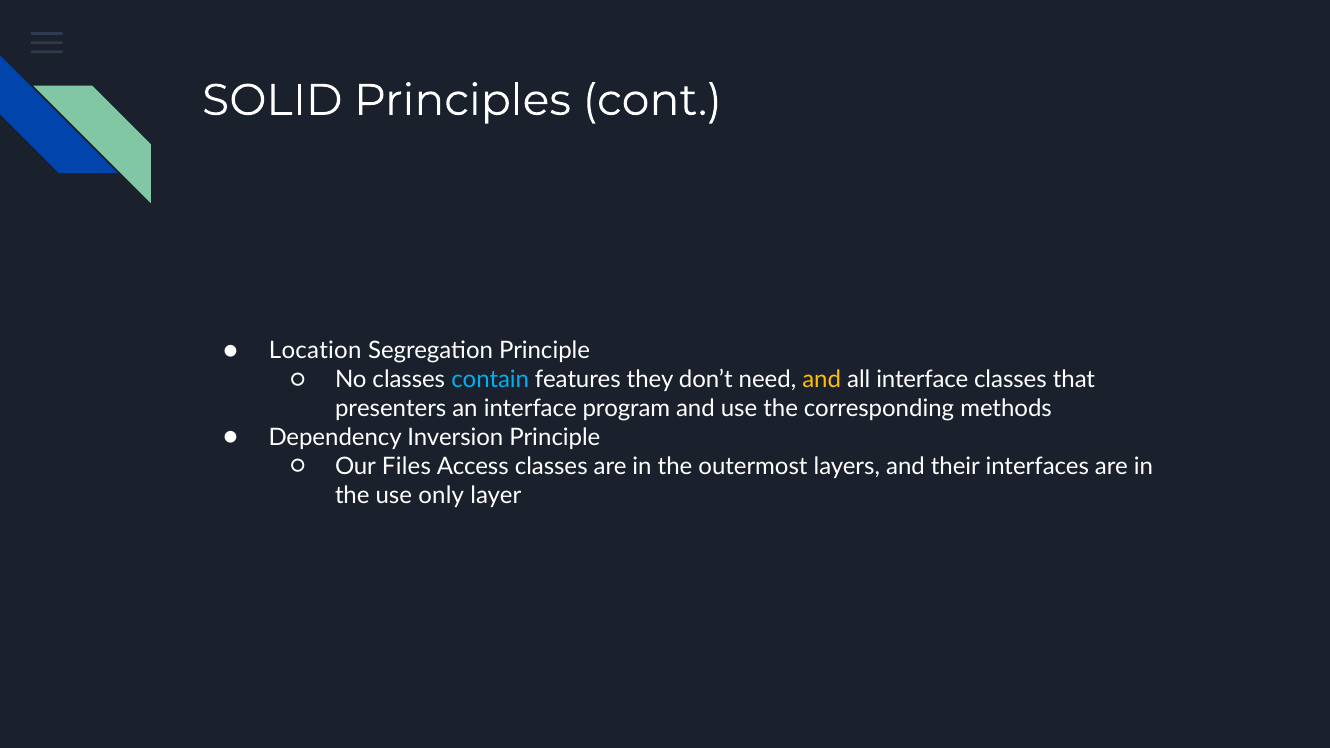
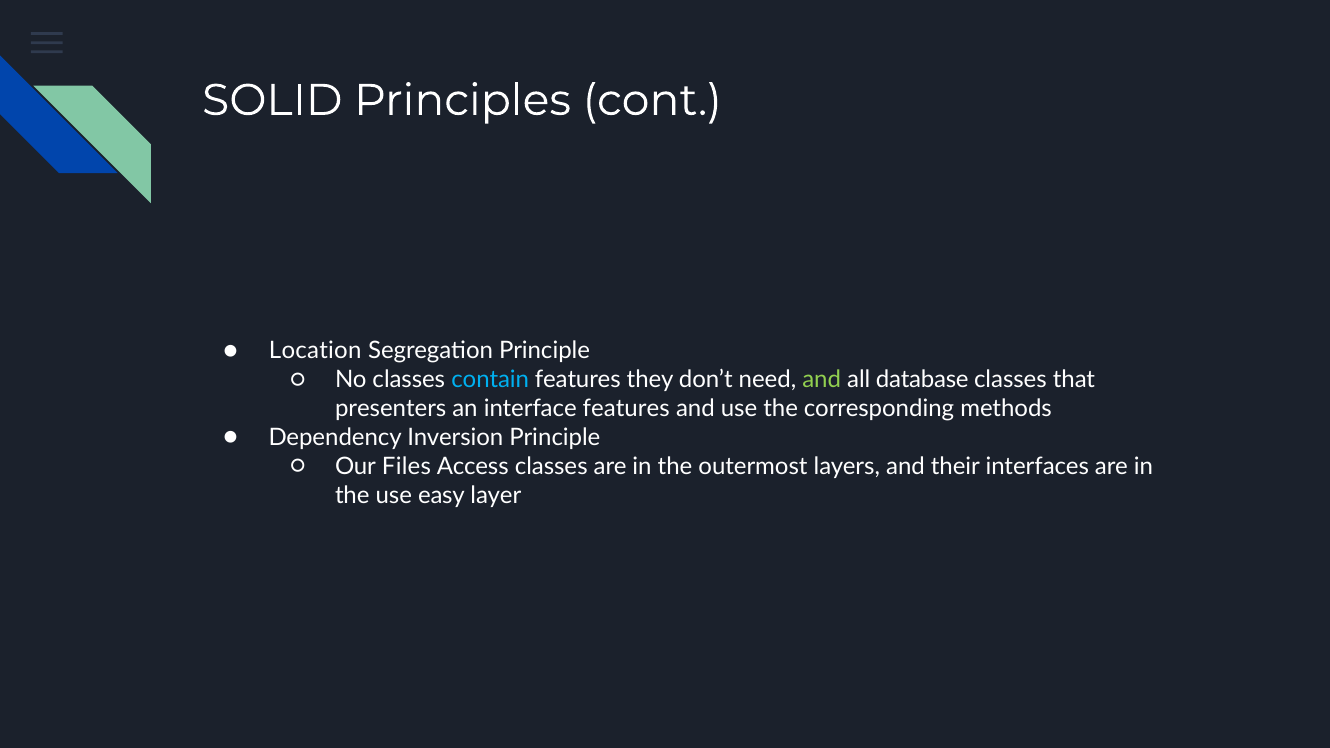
and colour: yellow -> light green (822, 380)
all interface: interface -> database (922, 380)
interface program: program -> features (626, 409)
only: only -> easy (441, 495)
